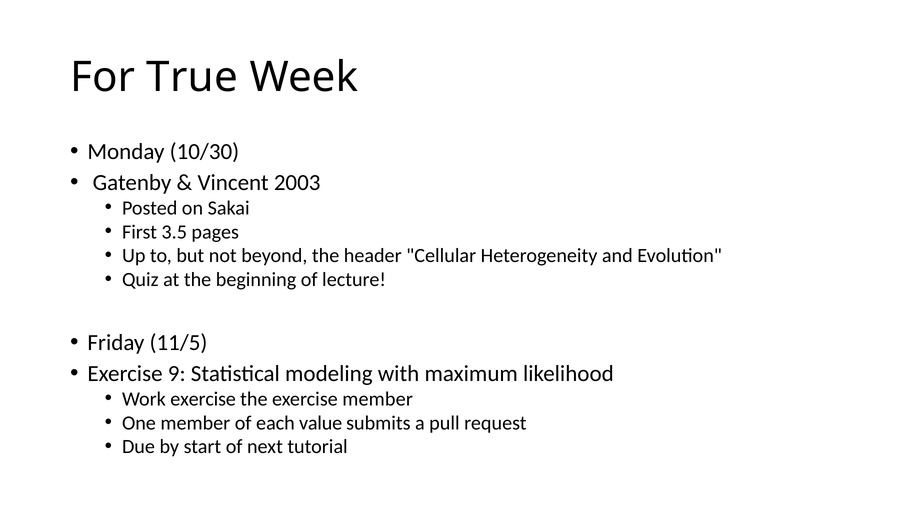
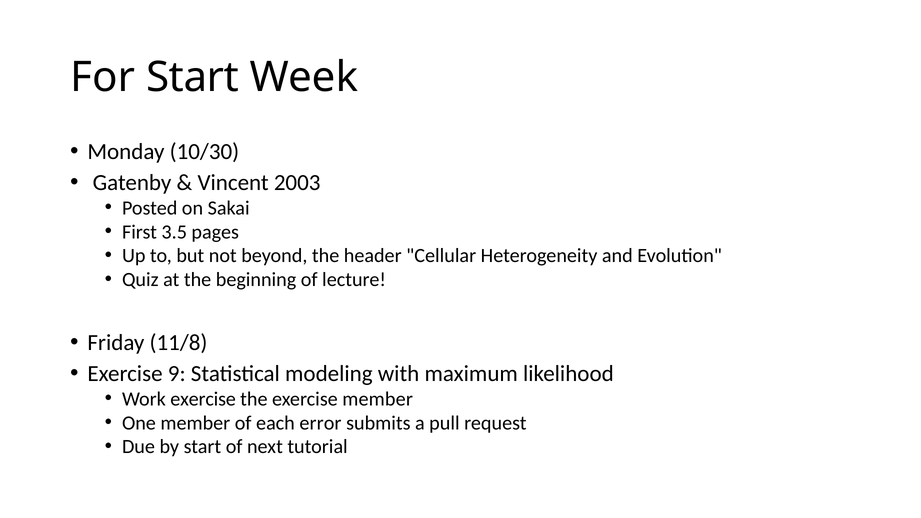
For True: True -> Start (193, 77)
11/5: 11/5 -> 11/8 (179, 343)
value: value -> error (320, 423)
